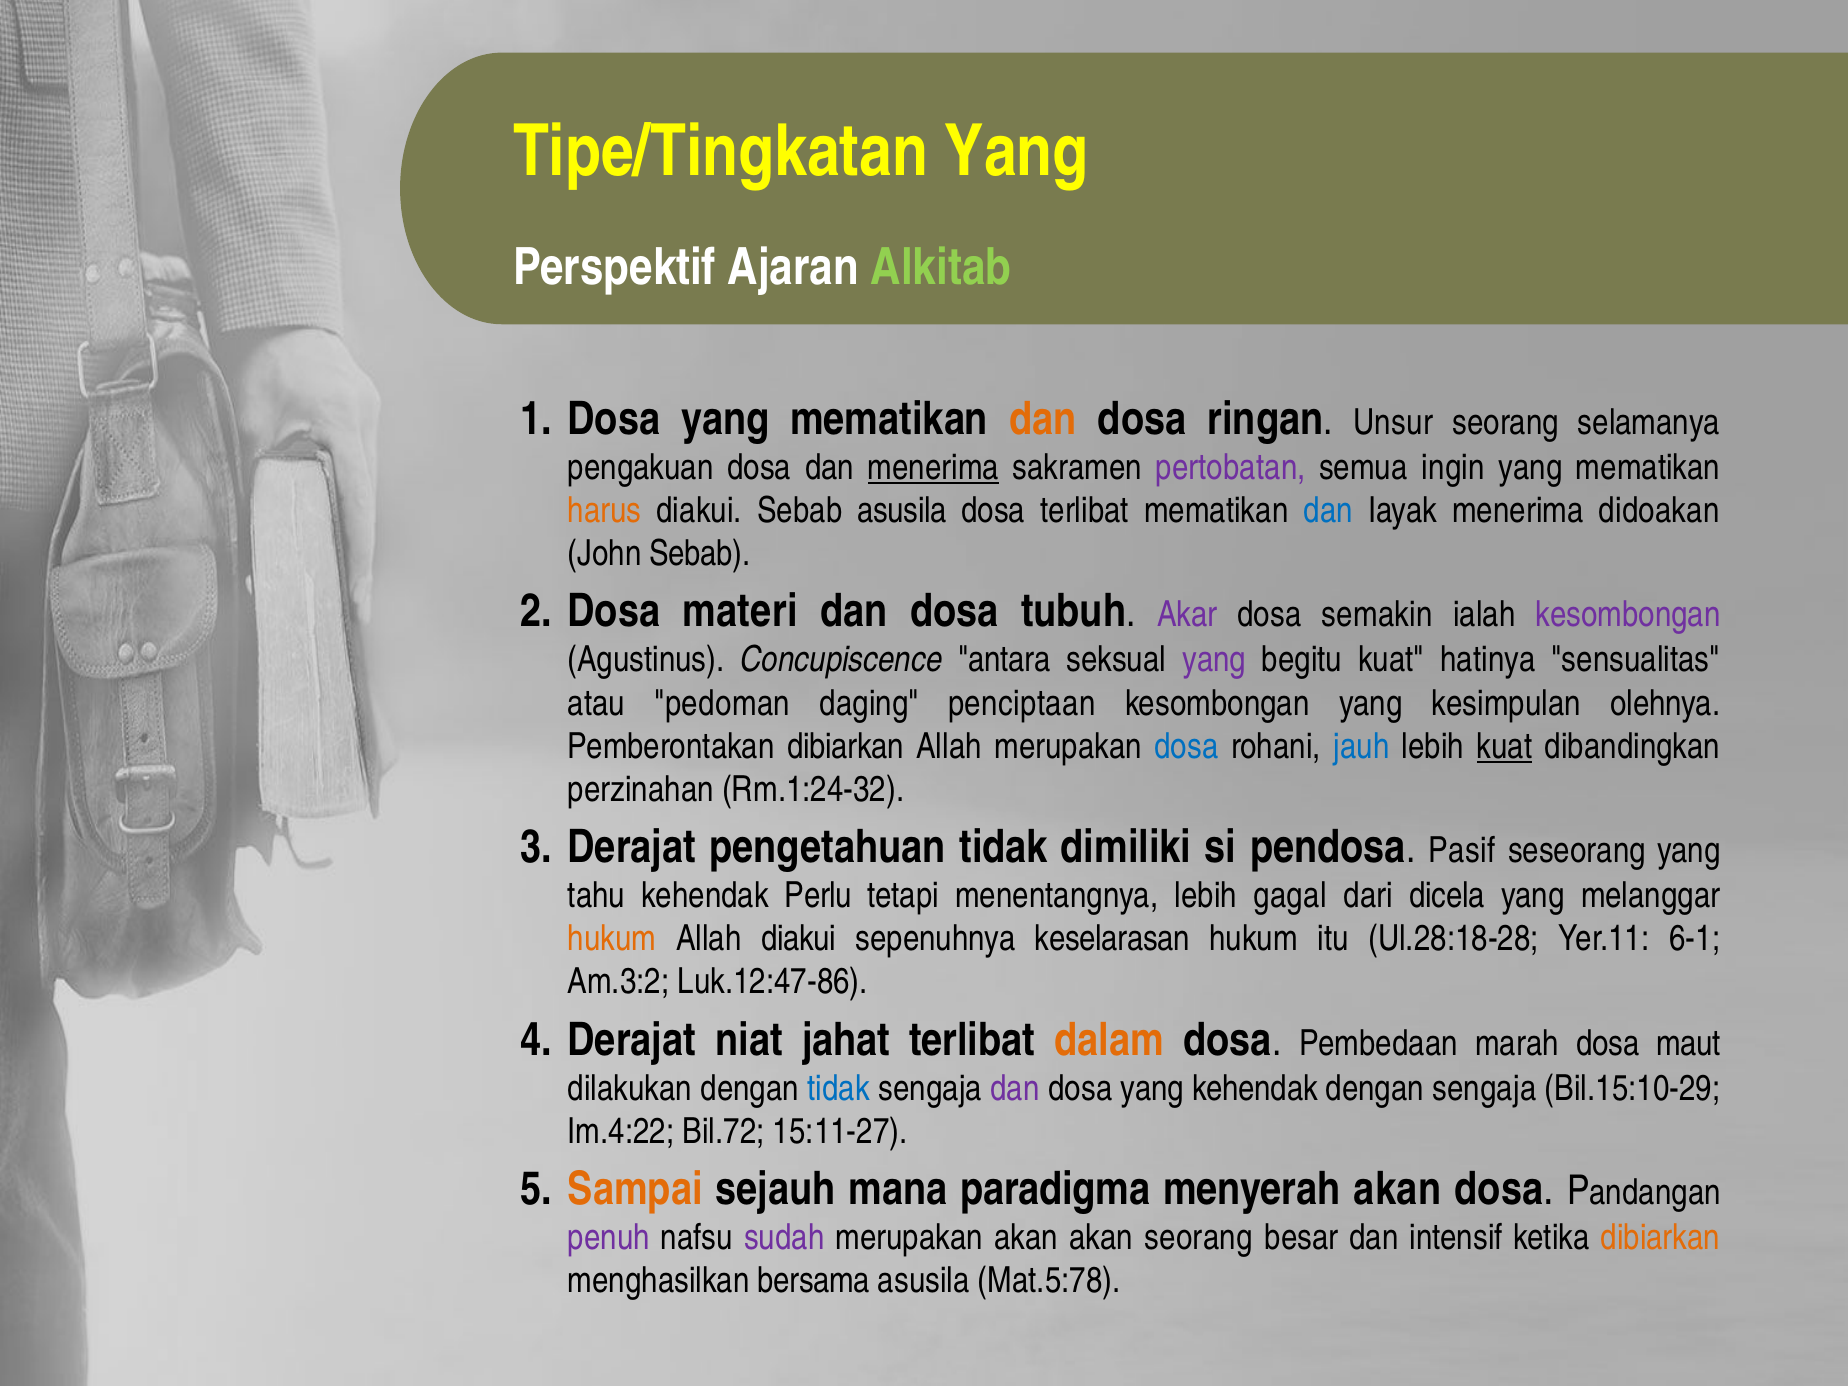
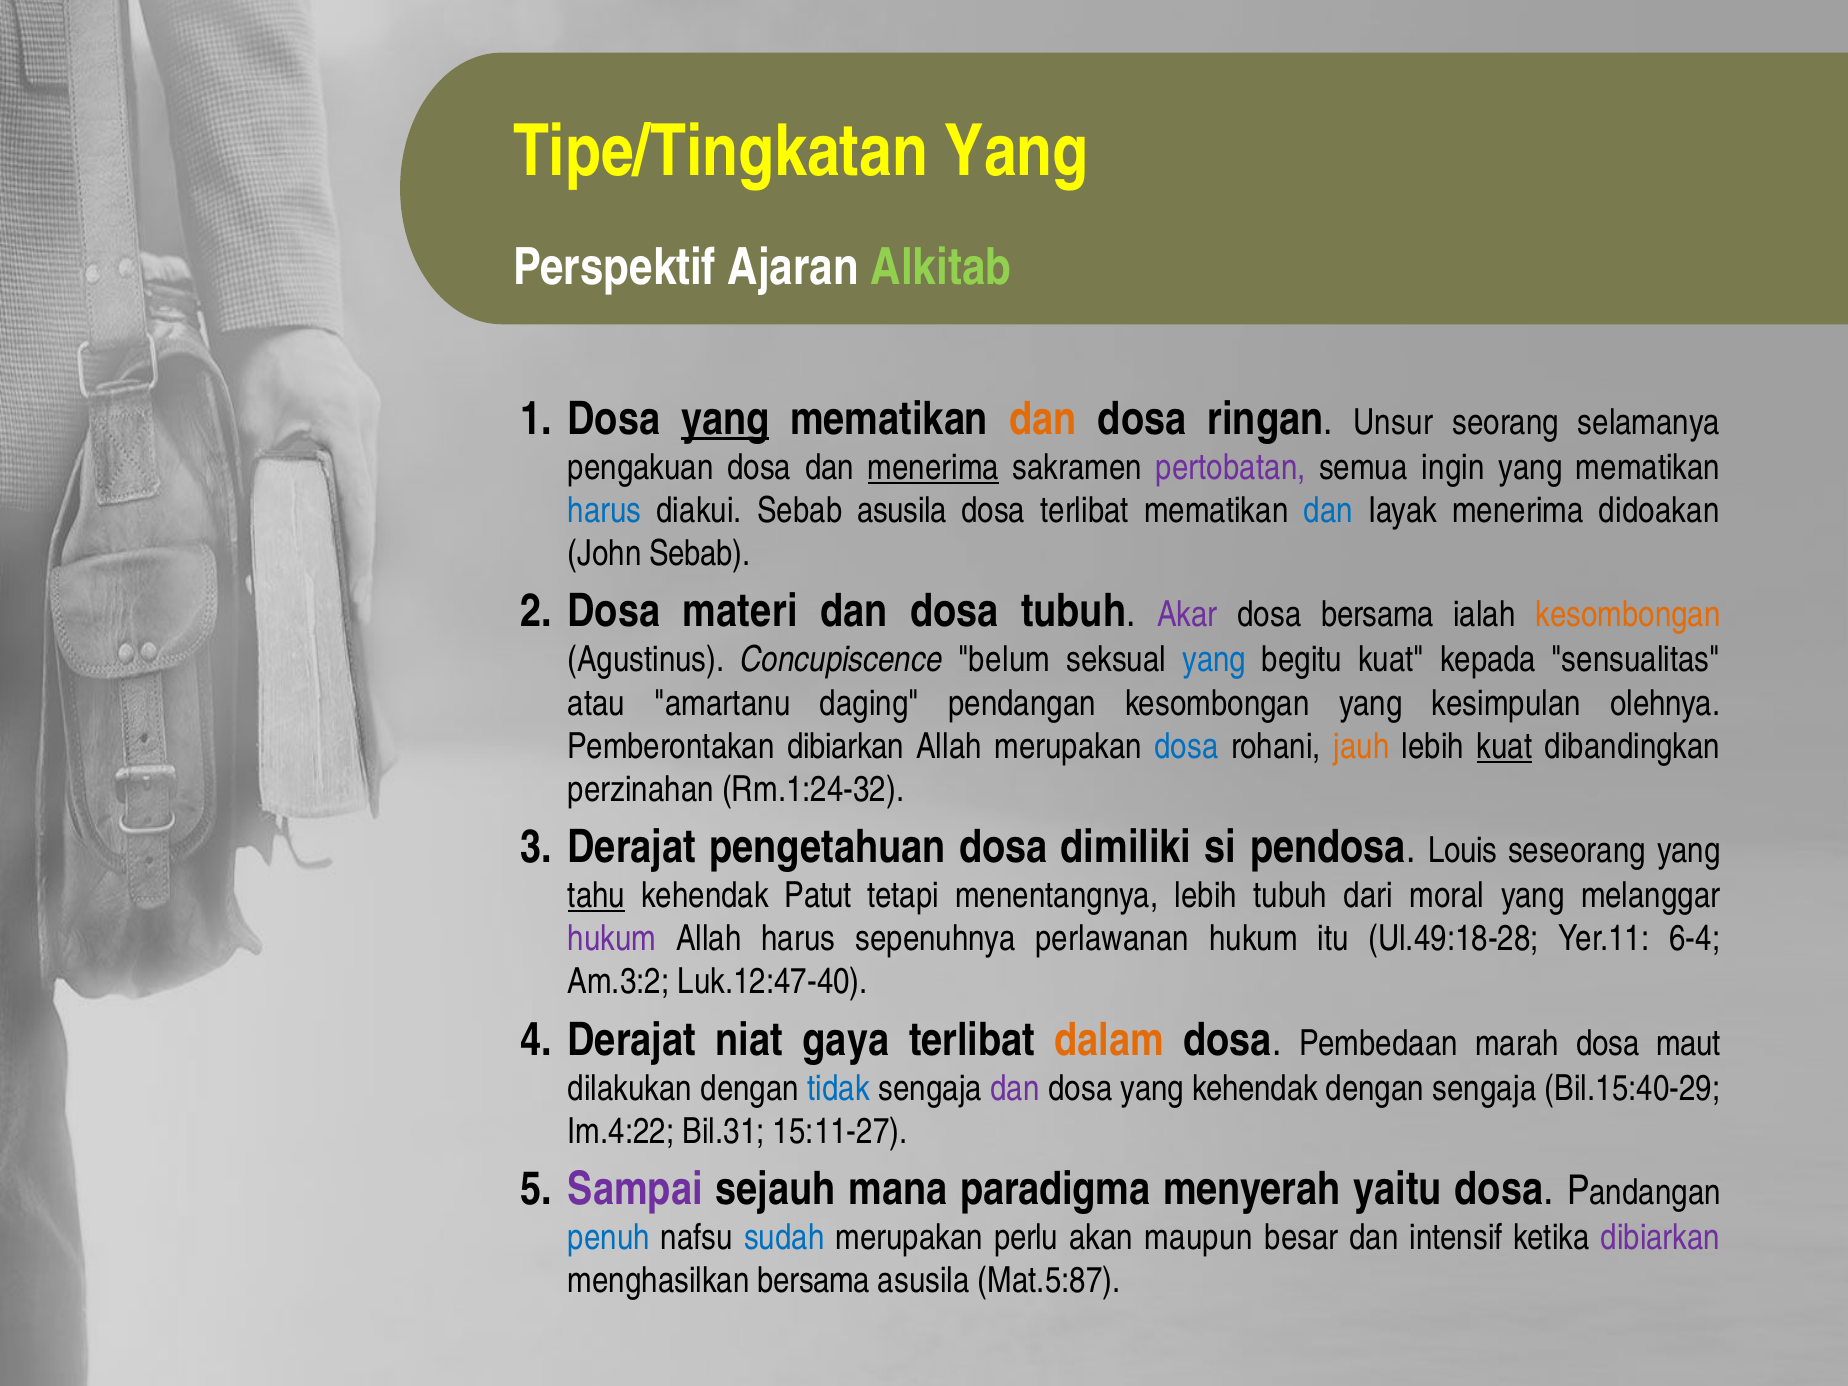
yang underline: none -> present (725, 419)
harus colour: orange -> blue (605, 511)
dosa semakin: semakin -> bersama (1378, 615)
kesombongan colour: purple -> orange (1628, 615)
antara: antara -> belum (1004, 660)
yang colour: purple -> blue (1214, 660)
hatinya: hatinya -> kepada (1488, 660)
pedoman: pedoman -> amartanu (722, 703)
penciptaan: penciptaan -> pendangan (1022, 703)
jauh colour: blue -> orange (1362, 746)
pengetahuan tidak: tidak -> dosa (1004, 847)
Pasif: Pasif -> Louis (1463, 851)
tahu underline: none -> present (597, 896)
Perlu: Perlu -> Patut (818, 896)
lebih gagal: gagal -> tubuh (1290, 896)
dicela: dicela -> moral (1447, 896)
hukum colour: orange -> purple (612, 939)
Allah diakui: diakui -> harus (798, 939)
keselarasan: keselarasan -> perlawanan (1112, 939)
Ul.28:18-28: Ul.28:18-28 -> Ul.49:18-28 (1454, 939)
6-1: 6-1 -> 6-4 (1695, 939)
Luk.12:47-86: Luk.12:47-86 -> Luk.12:47-40 (773, 982)
jahat: jahat -> gaya (846, 1040)
Bil.15:10-29: Bil.15:10-29 -> Bil.15:40-29 (1633, 1088)
Bil.72: Bil.72 -> Bil.31 (724, 1132)
Sampai colour: orange -> purple (635, 1189)
menyerah akan: akan -> yaitu (1398, 1189)
penuh colour: purple -> blue (609, 1238)
sudah colour: purple -> blue (784, 1238)
merupakan akan: akan -> perlu (1026, 1238)
akan seorang: seorang -> maupun (1199, 1238)
dibiarkan colour: orange -> purple (1661, 1238)
Mat.5:78: Mat.5:78 -> Mat.5:87 (1049, 1281)
